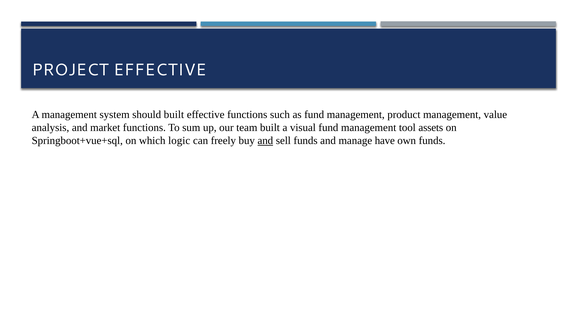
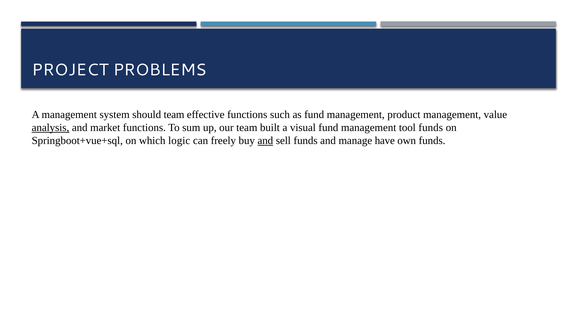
PROJECT EFFECTIVE: EFFECTIVE -> PROBLEMS (160, 70)
should built: built -> team (174, 115)
analysis underline: none -> present (50, 128)
tool assets: assets -> funds (431, 128)
